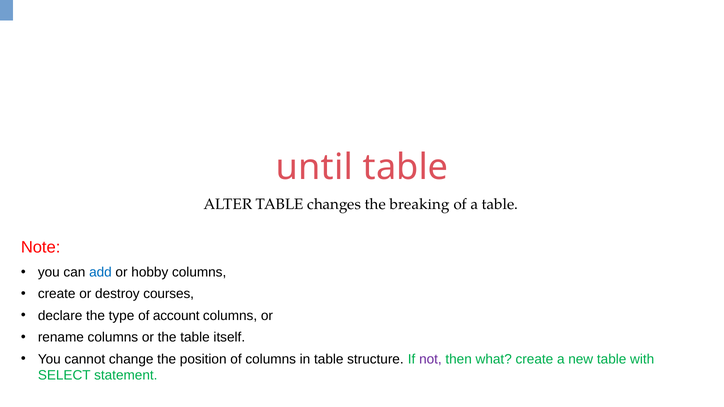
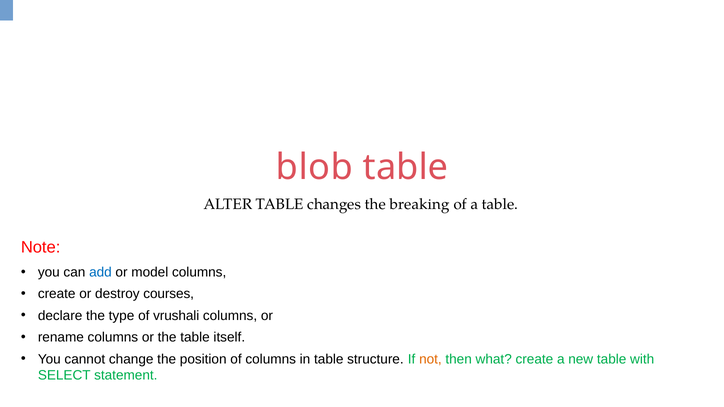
until: until -> blob (314, 167)
hobby: hobby -> model (150, 272)
account: account -> vrushali (176, 316)
not colour: purple -> orange (430, 359)
